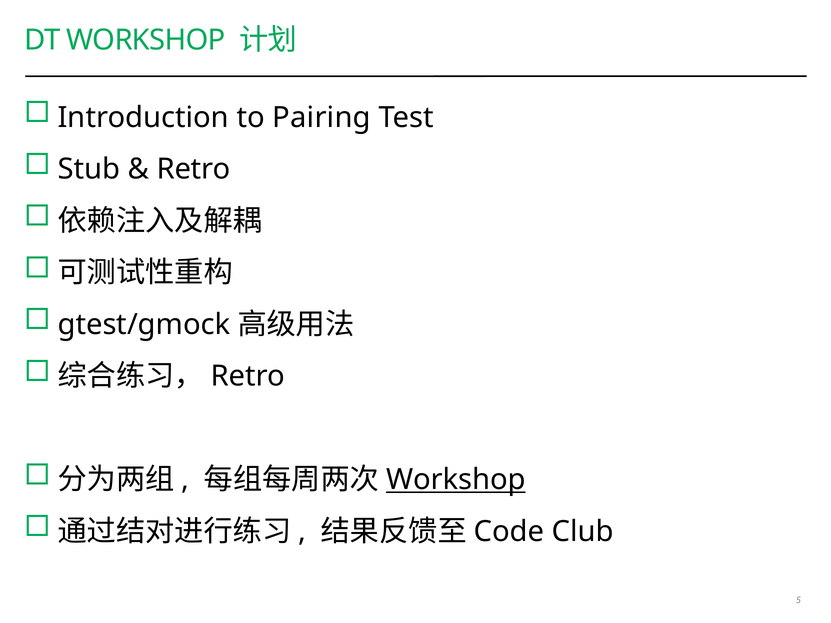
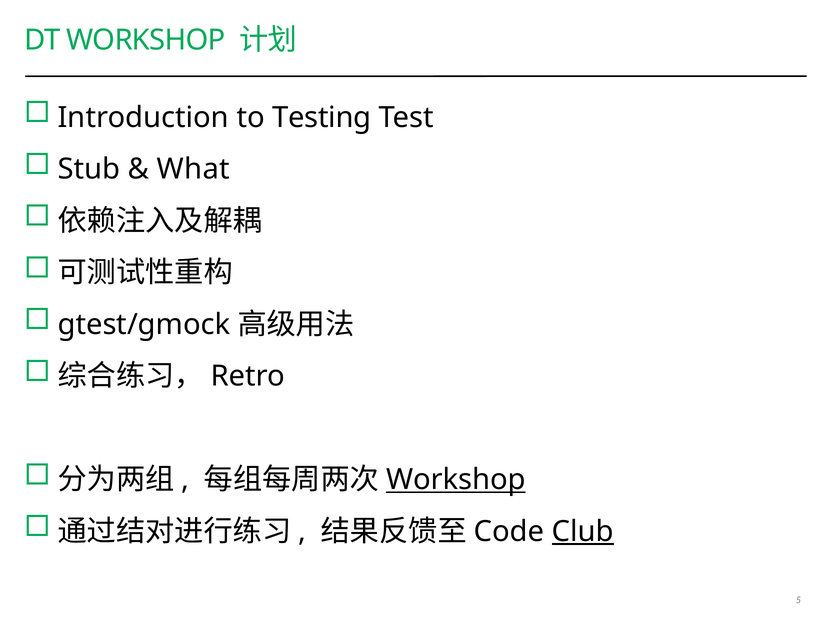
Pairing: Pairing -> Testing (322, 117)
Retro: Retro -> What (193, 169)
Club underline: none -> present (583, 532)
